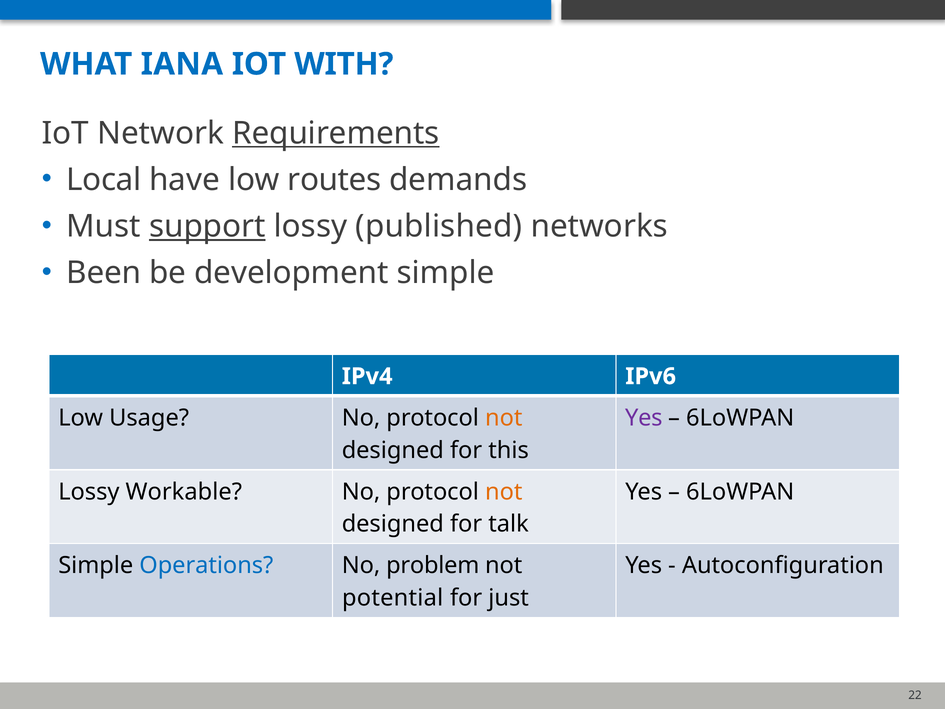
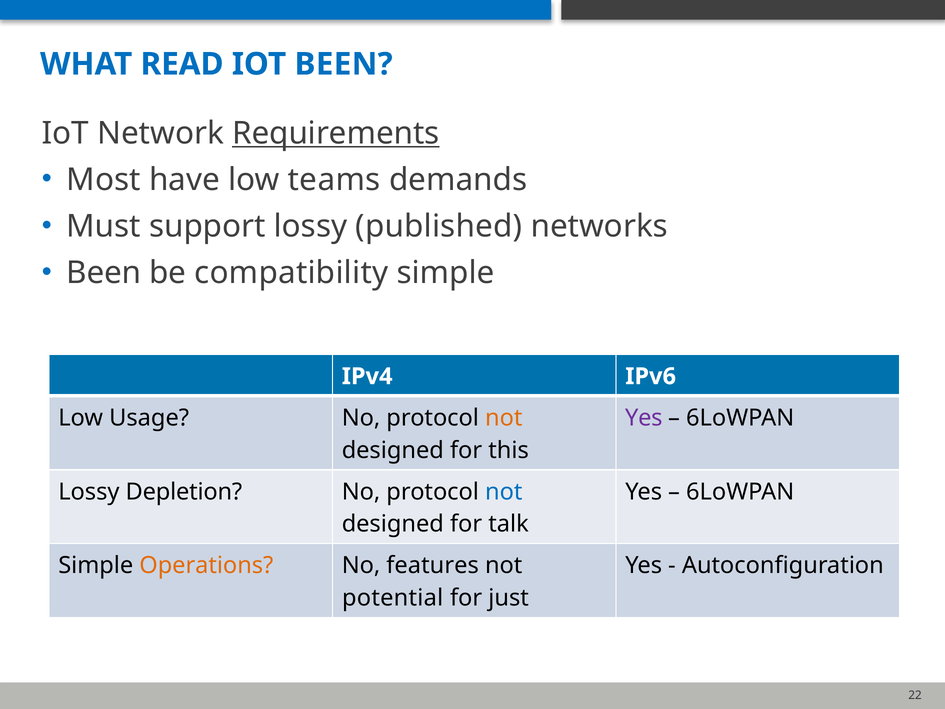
IANA: IANA -> READ (182, 64)
IOT WITH: WITH -> BEEN (344, 64)
Local: Local -> Most (104, 180)
routes: routes -> teams (334, 180)
support underline: present -> none (207, 226)
development: development -> compatibility (291, 273)
Workable: Workable -> Depletion (184, 492)
not colour: orange -> blue (504, 492)
Operations colour: blue -> orange (206, 565)
problem: problem -> features (433, 565)
